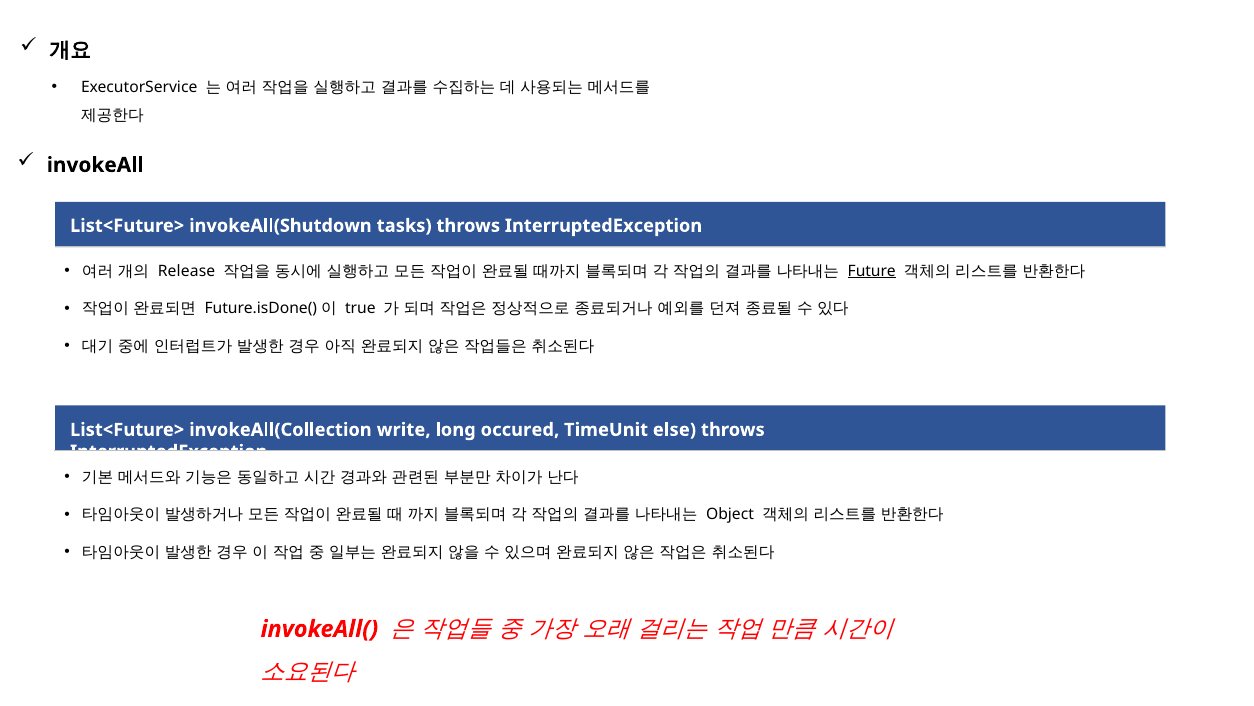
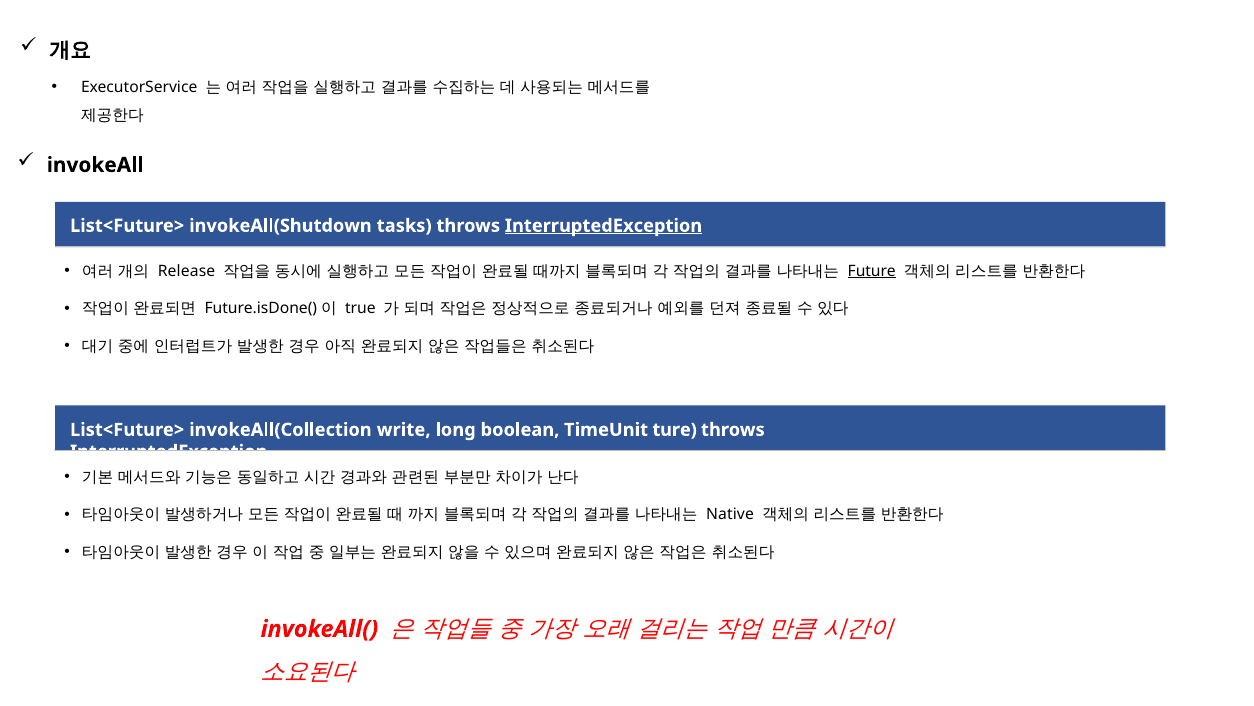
InterruptedException underline: none -> present (604, 226)
occured: occured -> boolean (520, 429)
else: else -> ture (675, 429)
Object: Object -> Native (730, 514)
